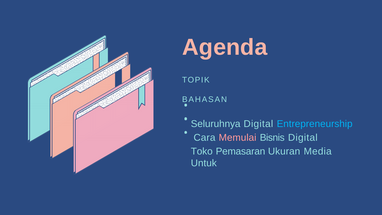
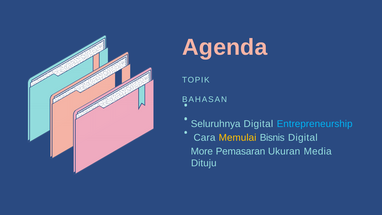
Memulai colour: pink -> yellow (238, 138)
Toko: Toko -> More (202, 151)
Untuk: Untuk -> Dituju (204, 163)
